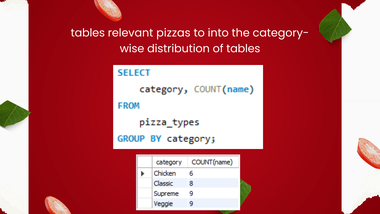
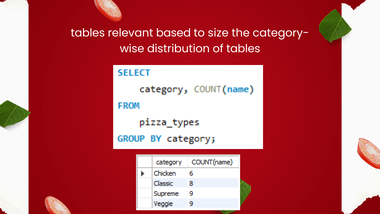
pizzas: pizzas -> based (174, 33)
into: into -> size (218, 33)
